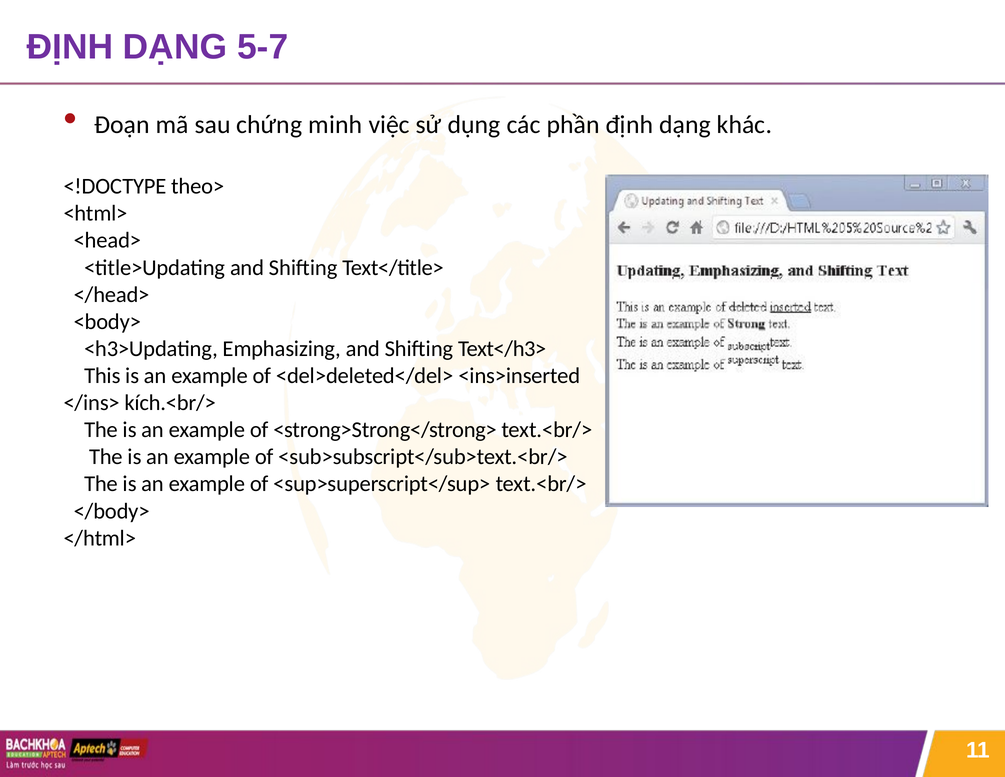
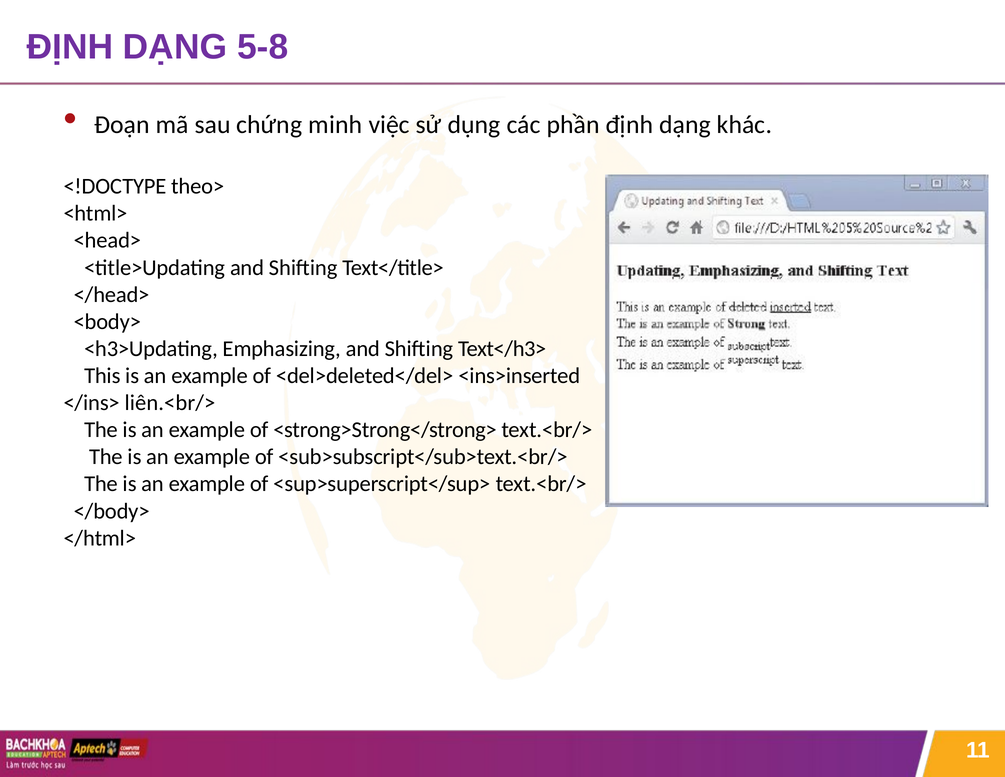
5-7: 5-7 -> 5-8 (263, 47)
kích.<br/>: kích.<br/> -> liên.<br/> (170, 403)
